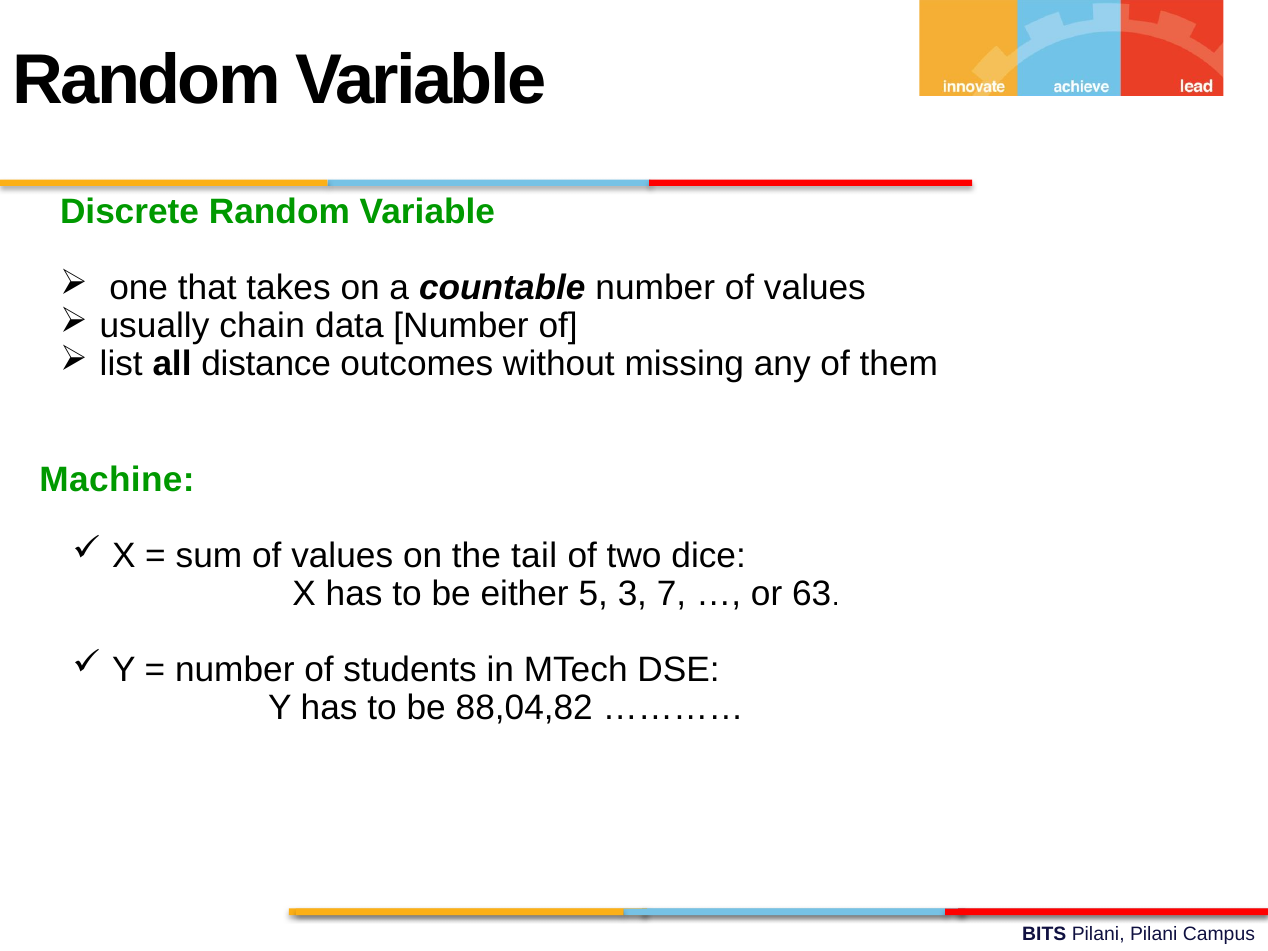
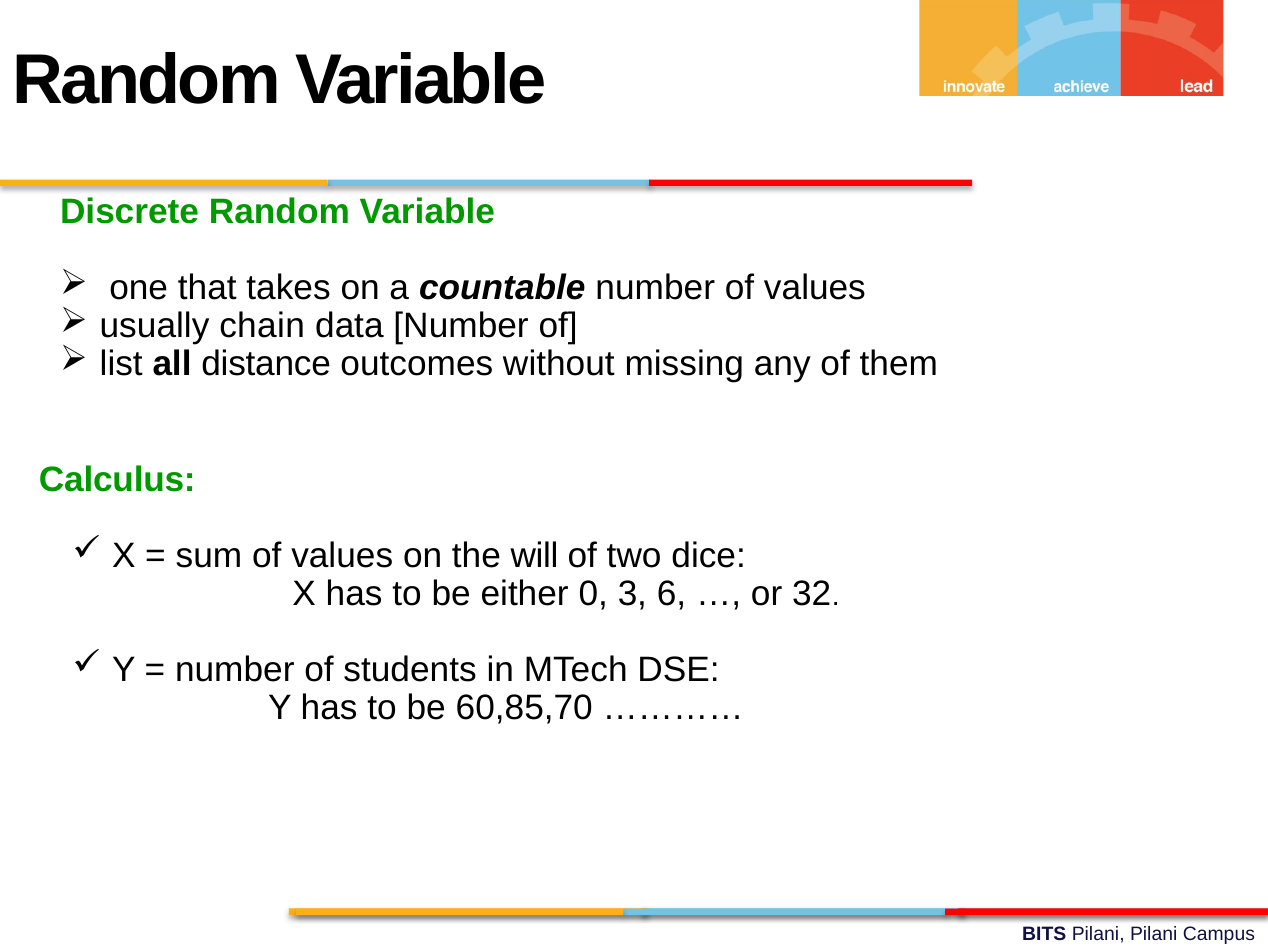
Machine: Machine -> Calculus (117, 479)
tail: tail -> will (534, 556)
5: 5 -> 0 (593, 594)
7: 7 -> 6 (671, 594)
63: 63 -> 32 (812, 594)
88,04,82: 88,04,82 -> 60,85,70 (524, 708)
